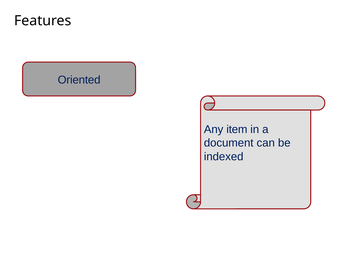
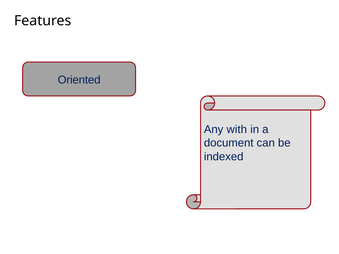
item: item -> with (237, 130)
